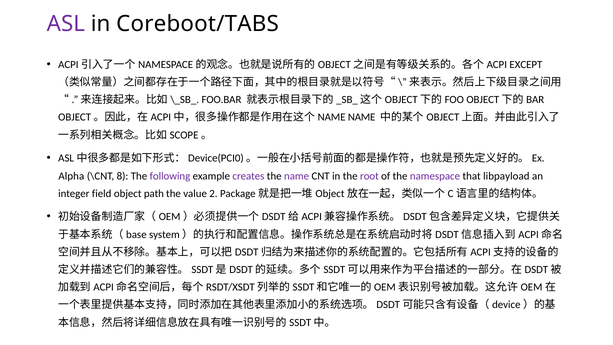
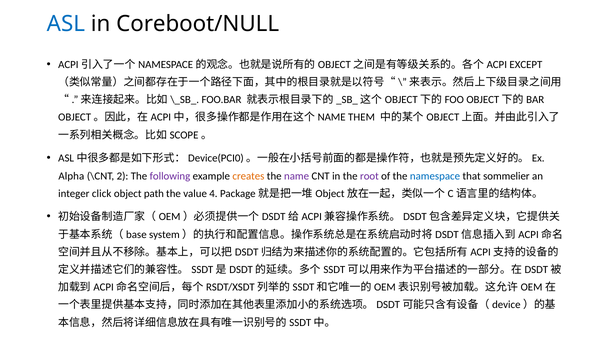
ASL colour: purple -> blue (66, 24)
Coreboot/TABS: Coreboot/TABS -> Coreboot/NULL (198, 24)
NAME: NAME -> THEM (362, 117)
8: 8 -> 2 (122, 176)
creates colour: purple -> orange (248, 176)
namespace colour: purple -> blue (435, 176)
libpayload: libpayload -> sommelier (506, 176)
field: field -> click (102, 193)
2: 2 -> 4 (213, 193)
